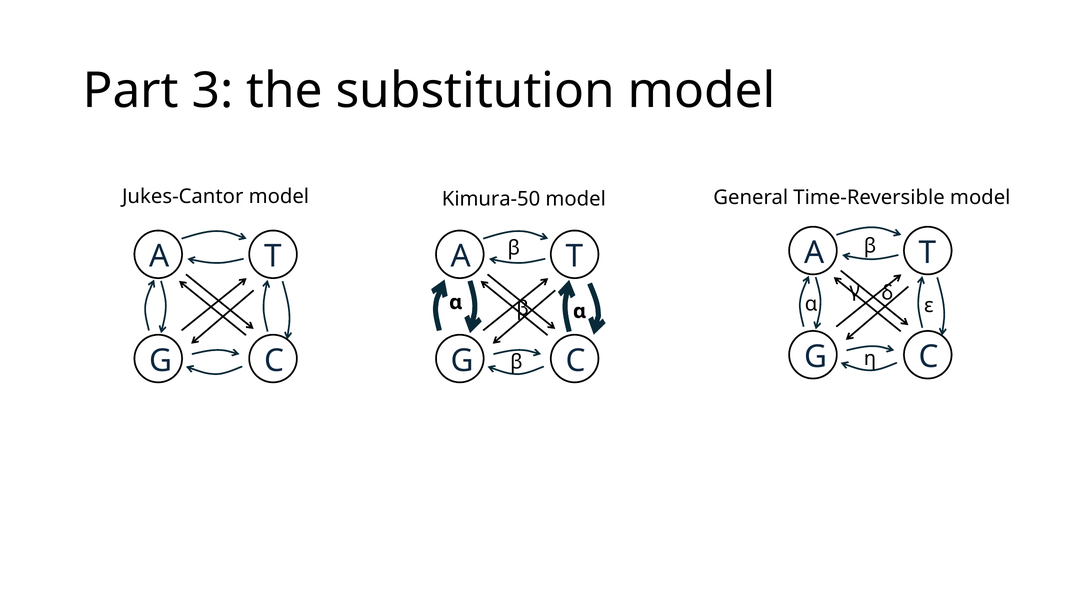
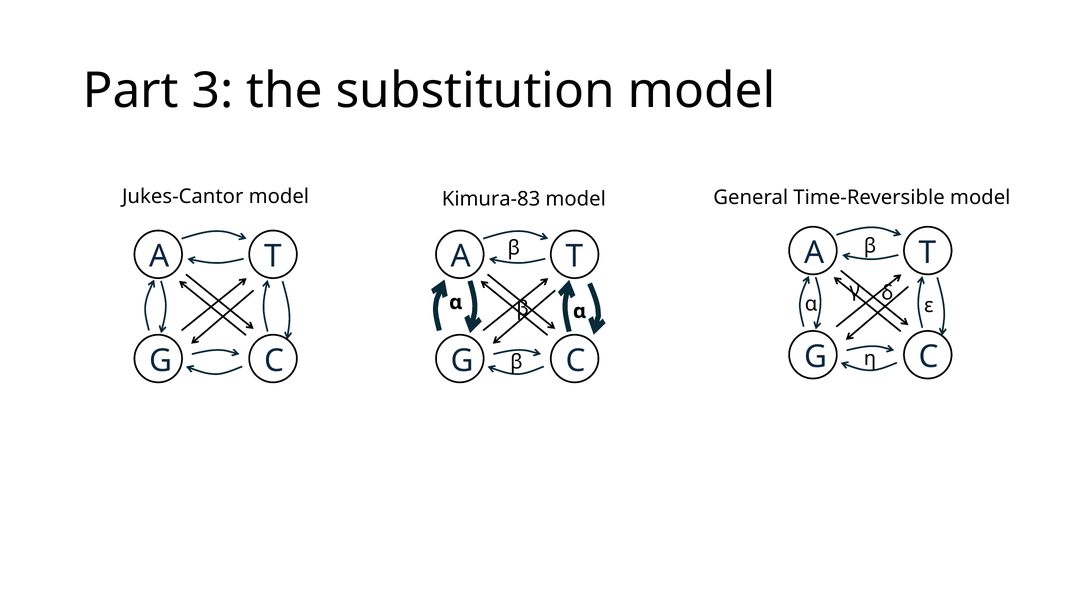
Kimura-50: Kimura-50 -> Kimura-83 (491, 199)
